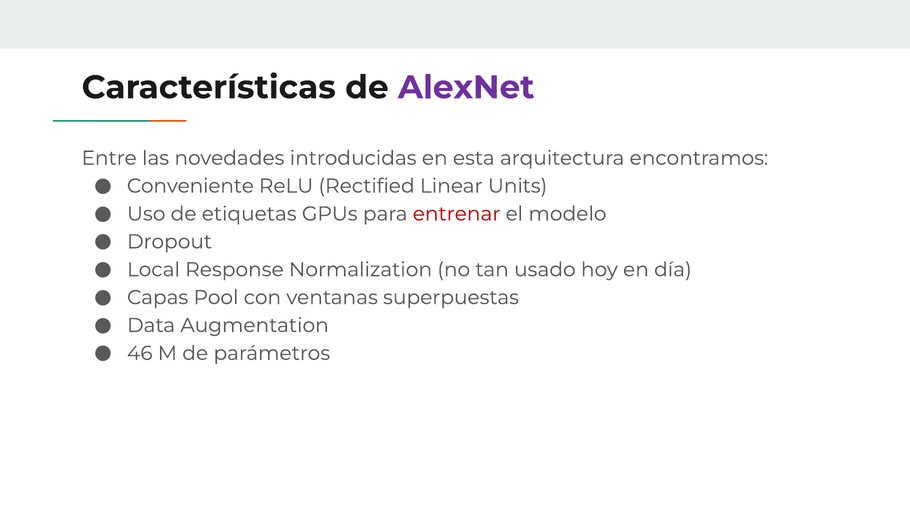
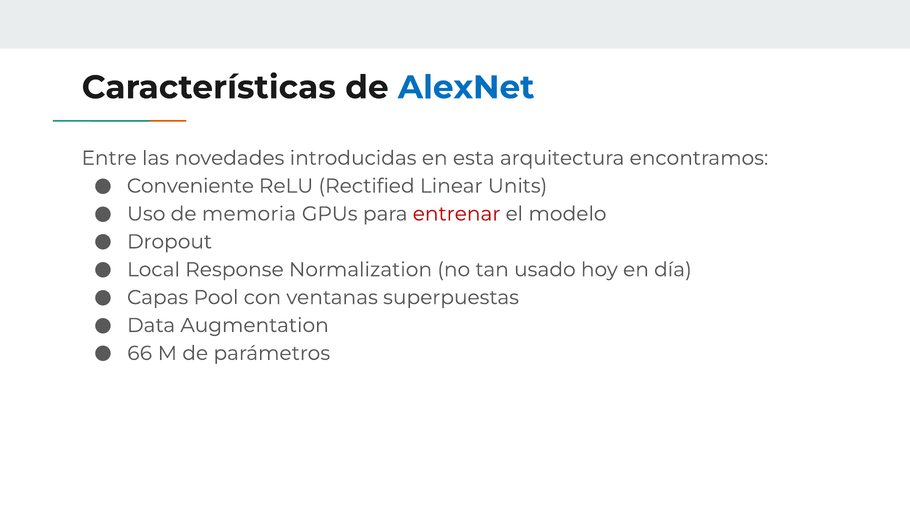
AlexNet colour: purple -> blue (466, 87)
etiquetas: etiquetas -> memoria (249, 214)
46: 46 -> 66 (140, 353)
